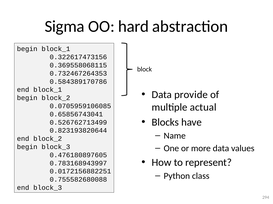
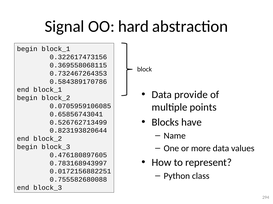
Sigma: Sigma -> Signal (65, 26)
actual: actual -> points (203, 108)
